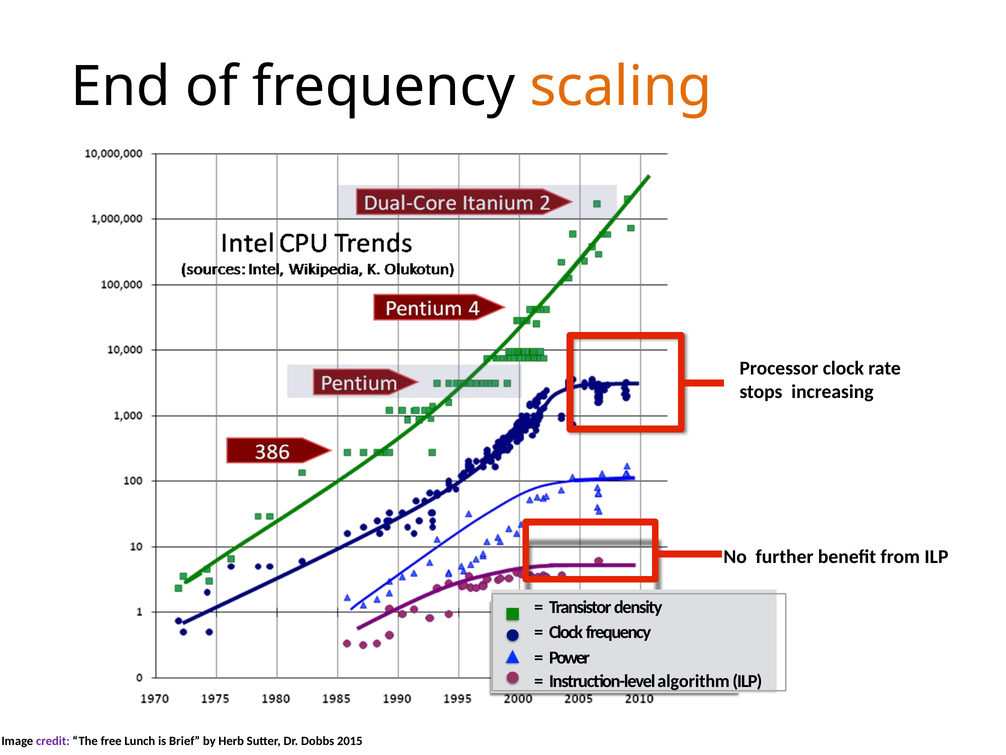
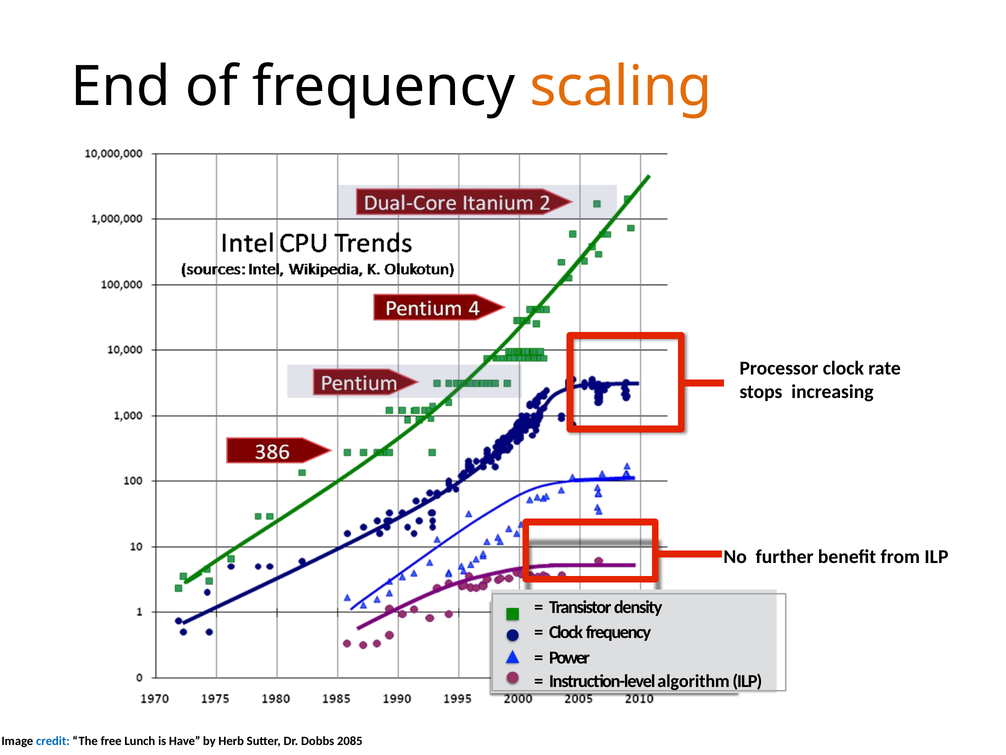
credit colour: purple -> blue (53, 740)
Brief: Brief -> Have (185, 740)
2015: 2015 -> 2085 (350, 740)
